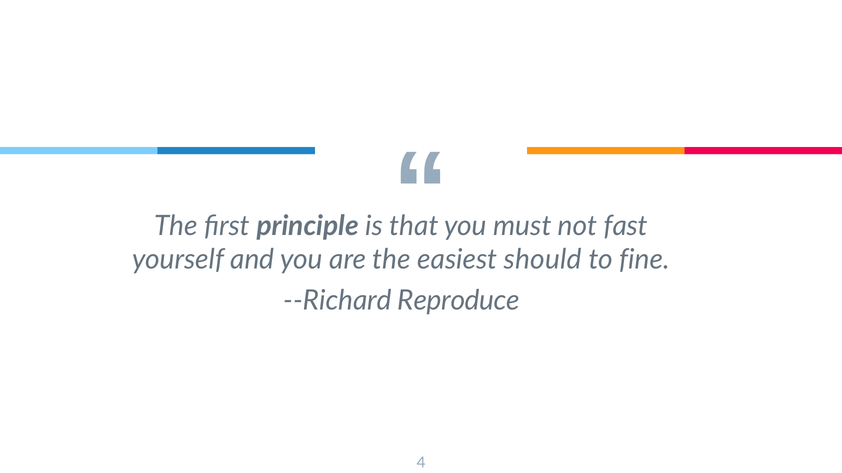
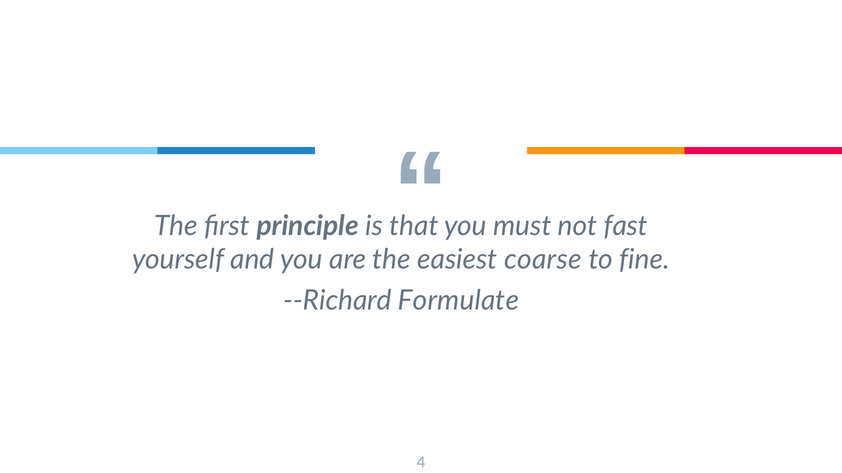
should: should -> coarse (543, 260)
Reproduce: Reproduce -> Formulate (458, 301)
